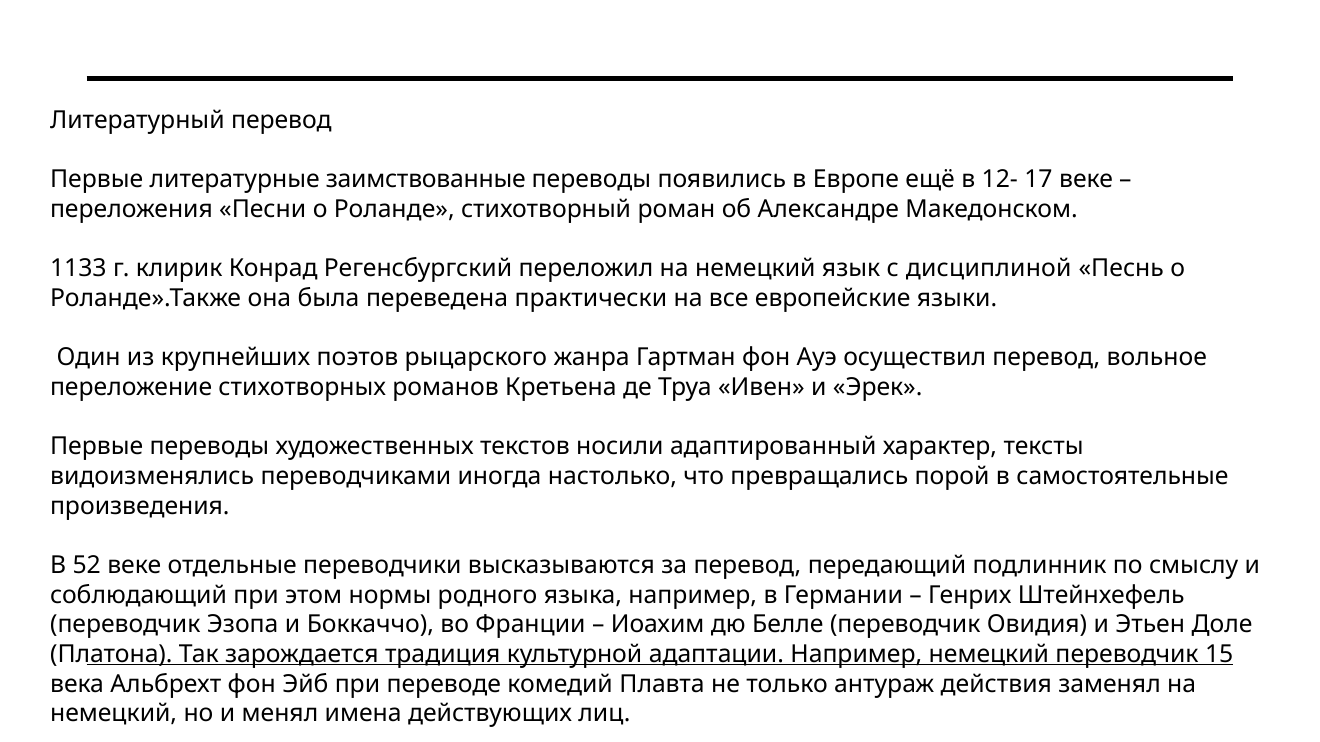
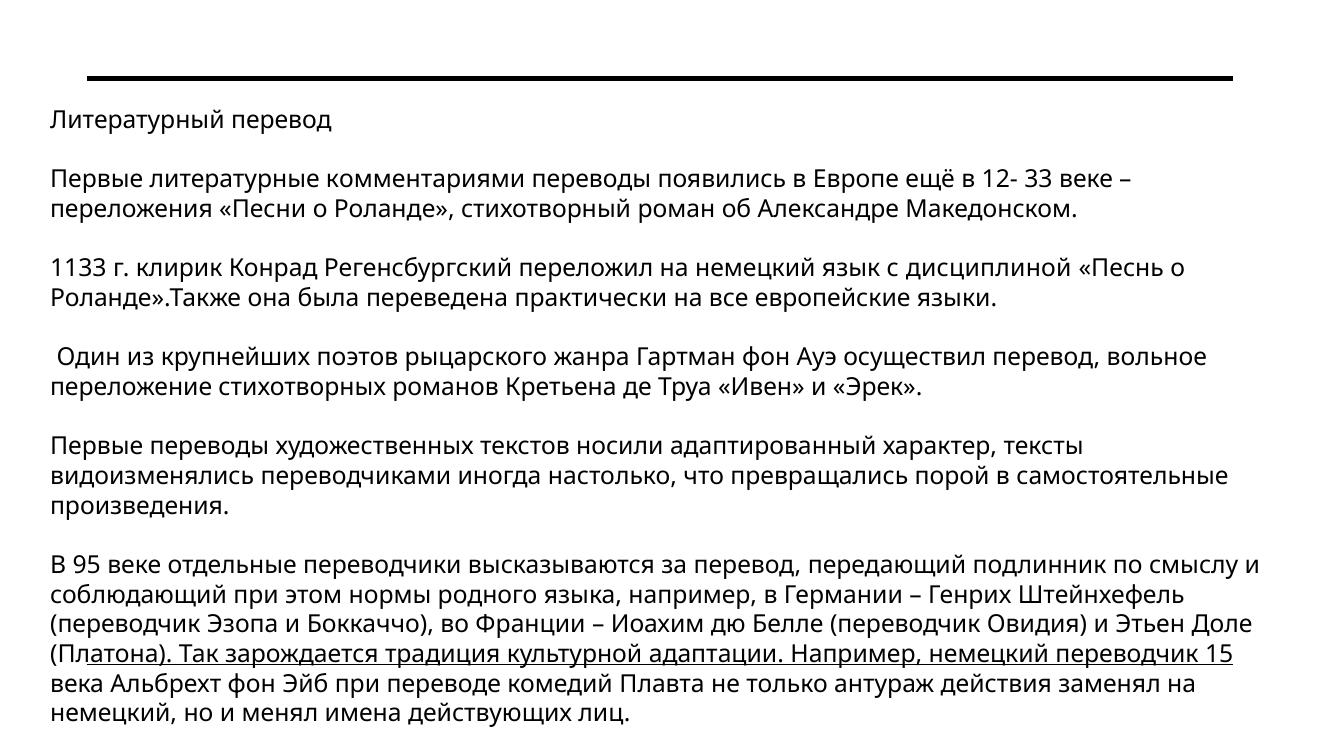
заимствованные: заимствованные -> комментариями (426, 180)
17: 17 -> 33 (1038, 180)
52: 52 -> 95 (87, 566)
